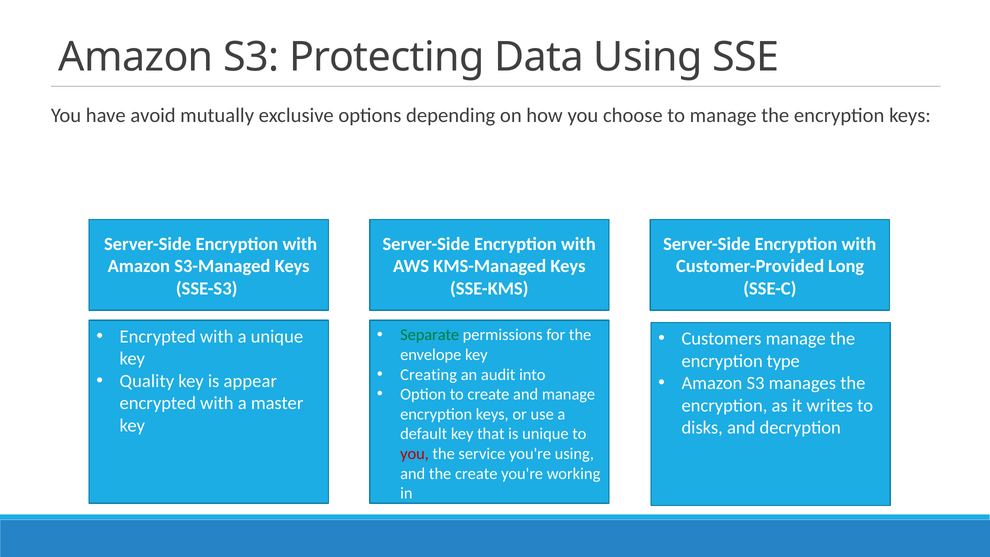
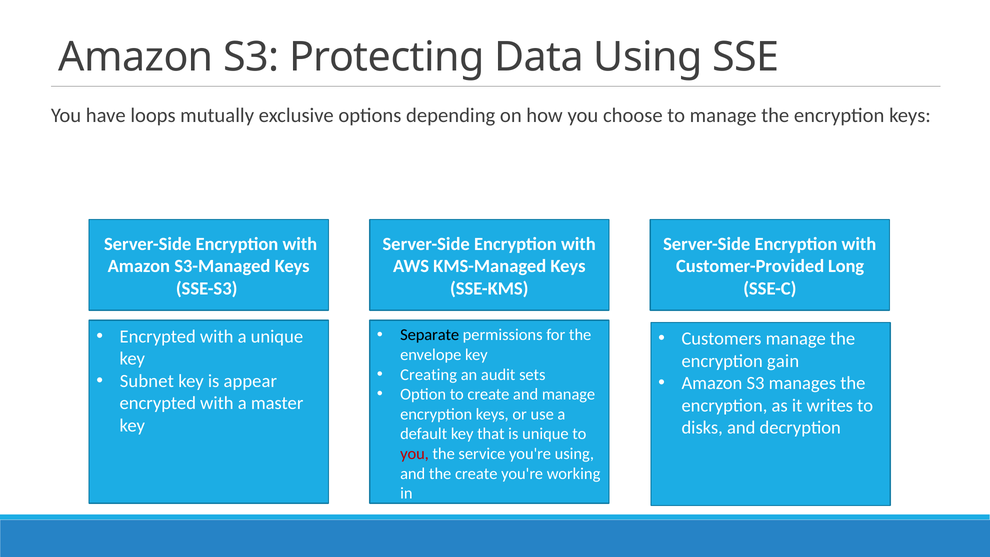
avoid: avoid -> loops (153, 115)
Separate colour: green -> black (430, 335)
type: type -> gain (783, 361)
into: into -> sets (532, 375)
Quality: Quality -> Subnet (147, 381)
